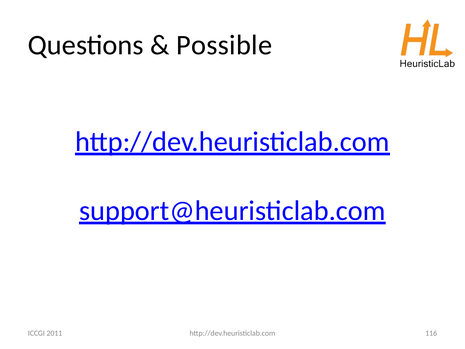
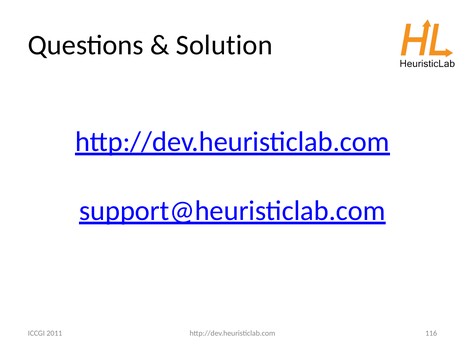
Possible: Possible -> Solution (224, 45)
